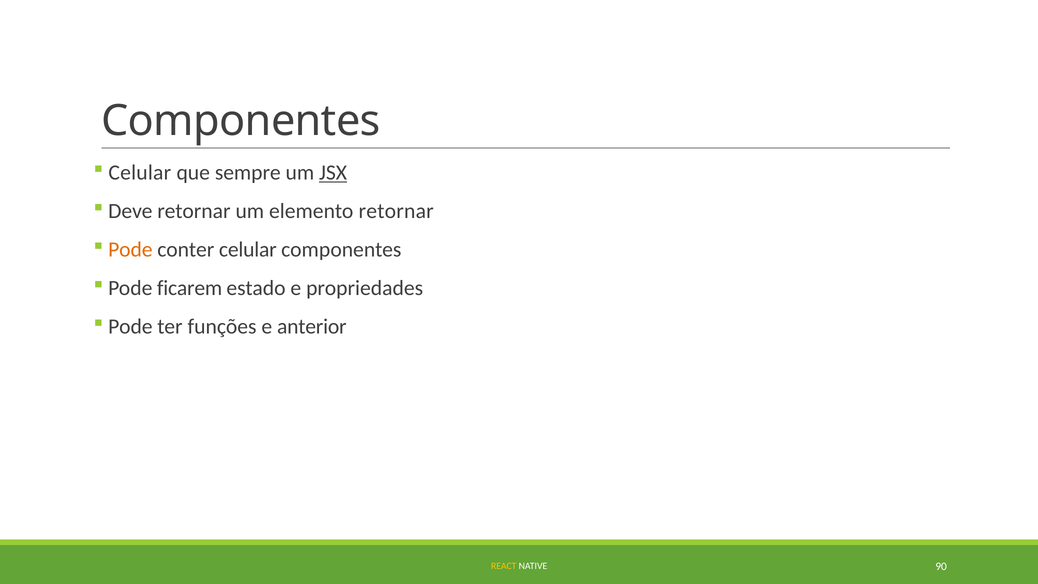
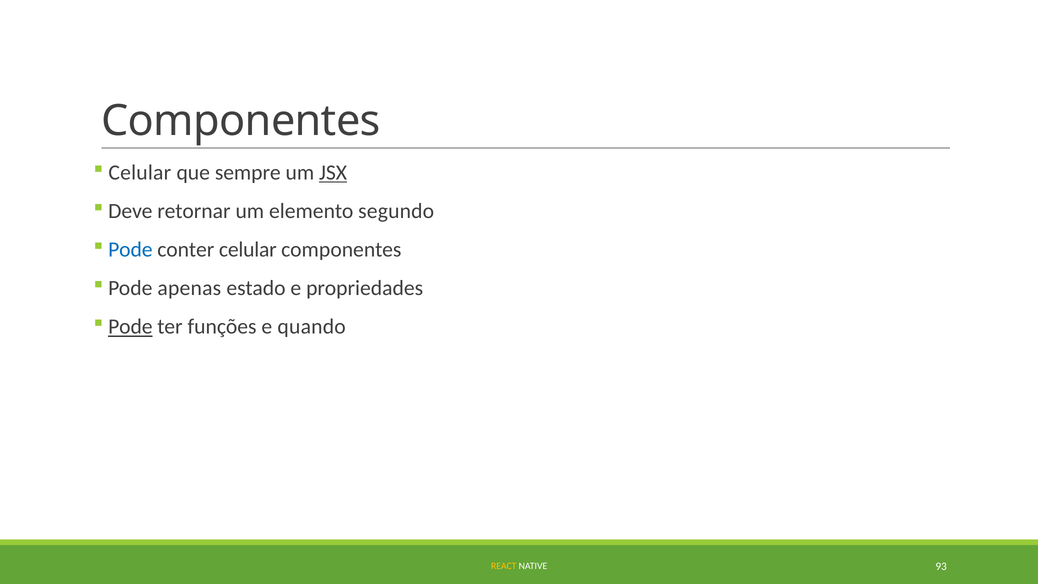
elemento retornar: retornar -> segundo (396, 211)
Pode colour: orange -> blue (130, 250)
ficarem: ficarem -> apenas (189, 288)
Pode underline: none -> present (130, 327)
anterior: anterior -> quando (312, 327)
90: 90 -> 93 (941, 566)
